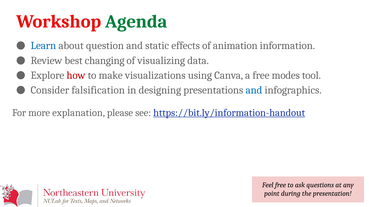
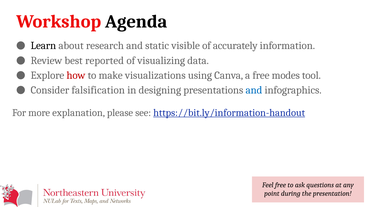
Agenda colour: green -> black (136, 22)
Learn colour: blue -> black (43, 46)
question: question -> research (105, 46)
effects: effects -> visible (186, 46)
animation: animation -> accurately (235, 46)
changing: changing -> reported (105, 61)
